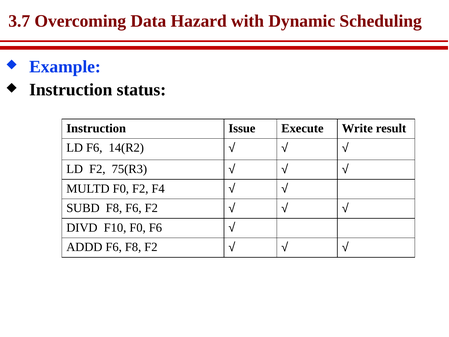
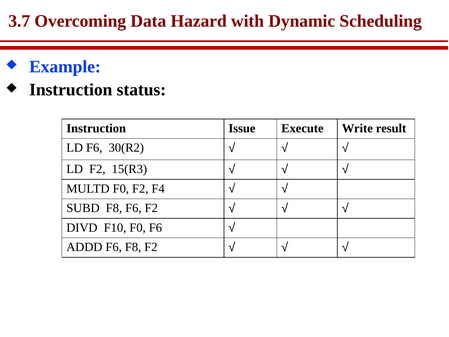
14(R2: 14(R2 -> 30(R2 (126, 148)
75(R3: 75(R3 -> 15(R3 (129, 169)
